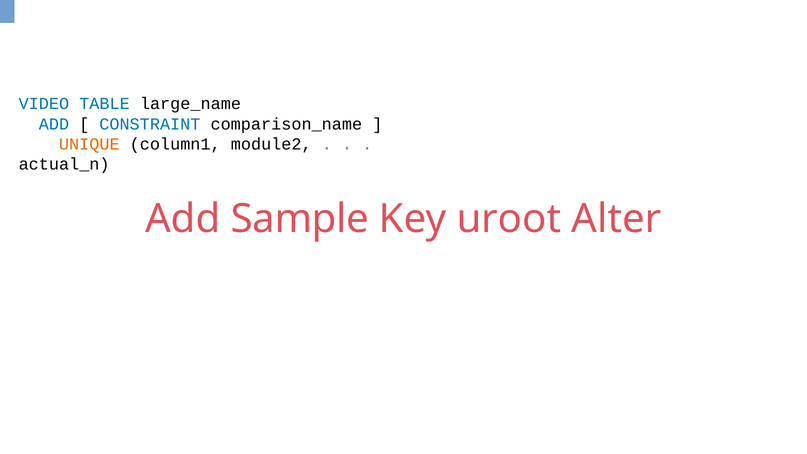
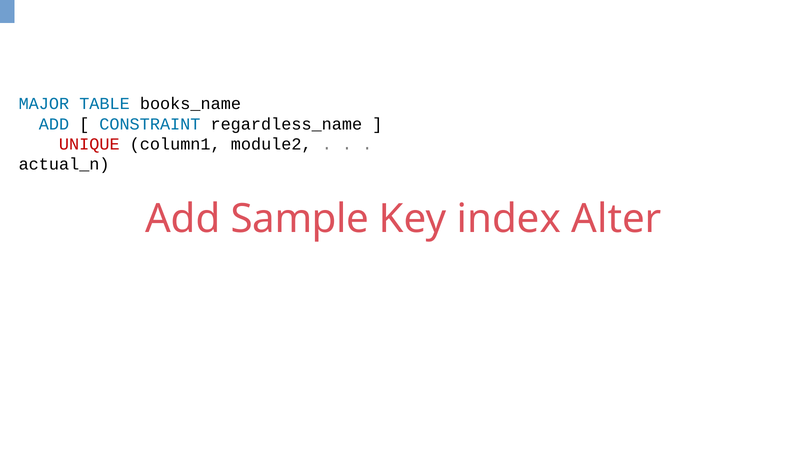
VIDEO: VIDEO -> MAJOR (44, 104)
large_name: large_name -> books_name (190, 104)
comparison_name: comparison_name -> regardless_name (286, 124)
UNIQUE colour: orange -> red (89, 144)
uroot: uroot -> index (509, 219)
